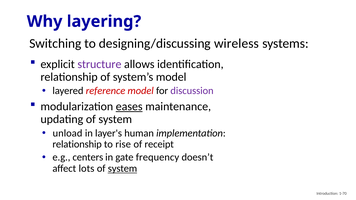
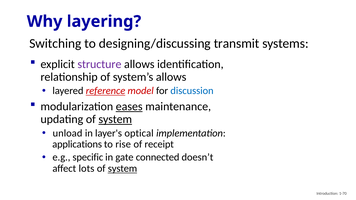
wireless: wireless -> transmit (237, 44)
system’s model: model -> allows (171, 77)
reference underline: none -> present (106, 91)
discussion colour: purple -> blue (192, 91)
system underline: none -> present (115, 119)
human: human -> optical (139, 133)
relationship: relationship -> applications (77, 144)
centers: centers -> specific (88, 158)
frequency: frequency -> connected (158, 158)
